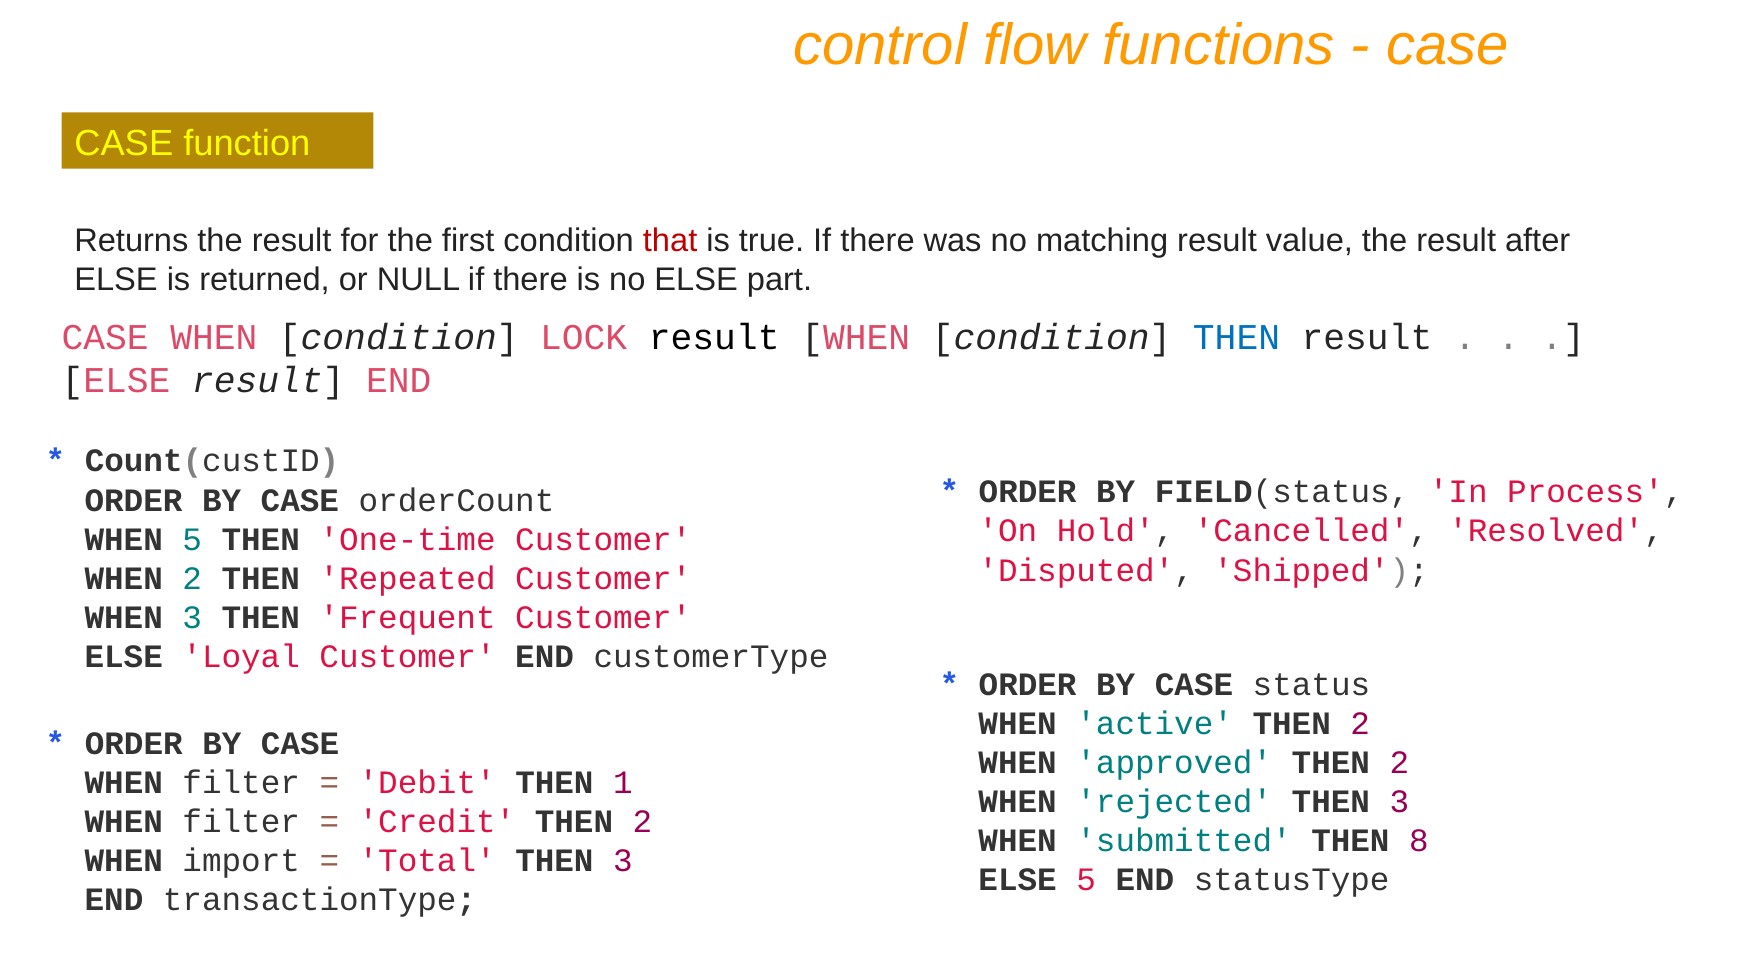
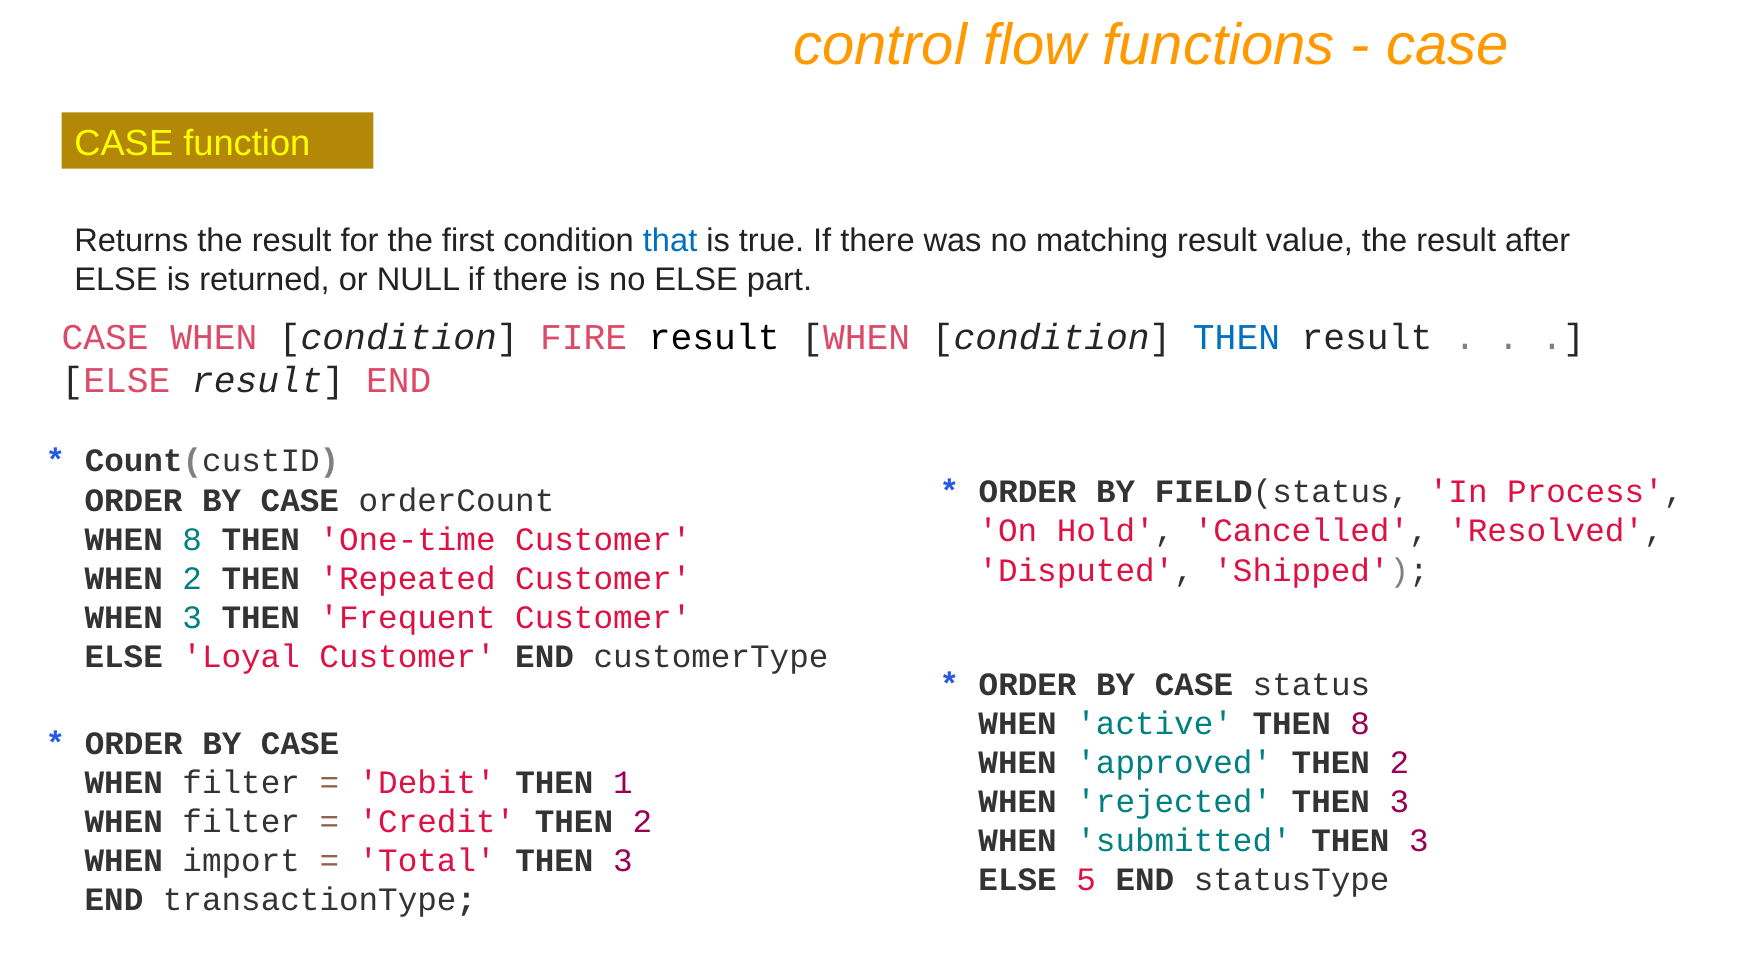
that colour: red -> blue (670, 240)
LOCK: LOCK -> FIRE (584, 337)
WHEN 5: 5 -> 8 (192, 539)
active THEN 2: 2 -> 8 (1360, 723)
submitted THEN 8: 8 -> 3 (1419, 841)
